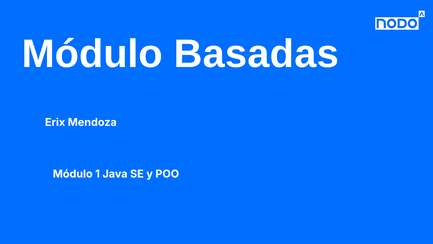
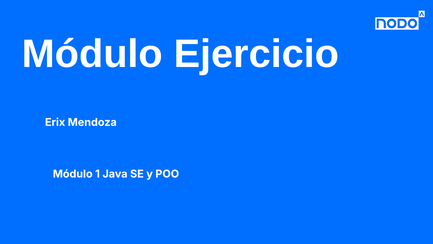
Basadas: Basadas -> Ejercicio (256, 54)
